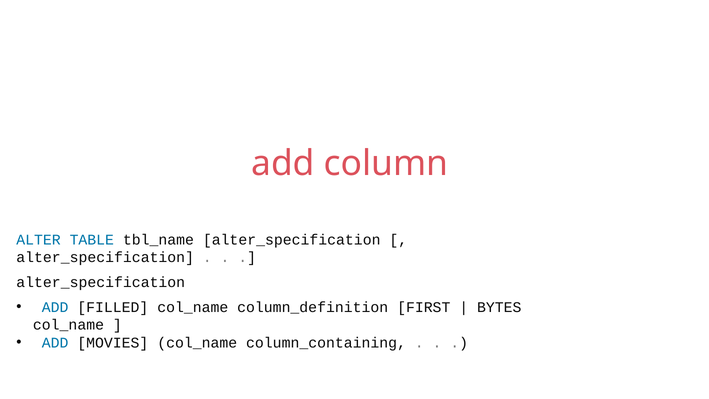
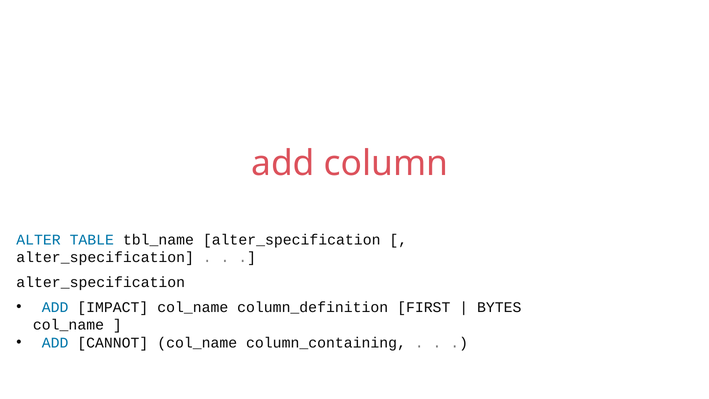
FILLED: FILLED -> IMPACT (113, 307)
MOVIES: MOVIES -> CANNOT (113, 343)
